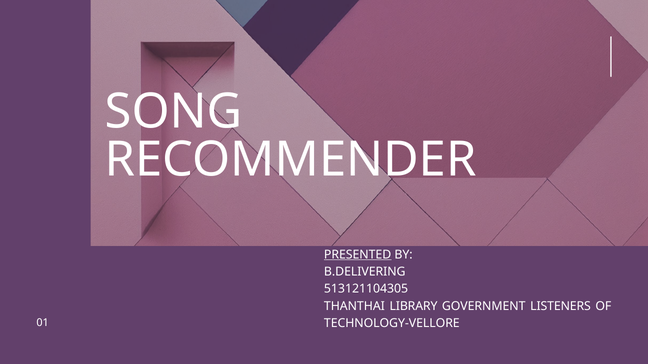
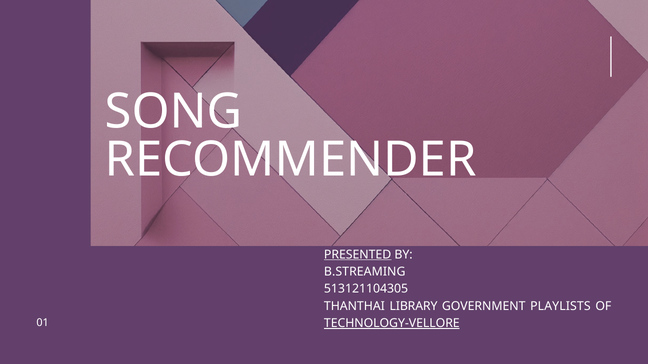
B.DELIVERING: B.DELIVERING -> B.STREAMING (365, 272)
LISTENERS: LISTENERS -> PLAYLISTS (560, 306)
TECHNOLOGY-VELLORE underline: none -> present (392, 324)
